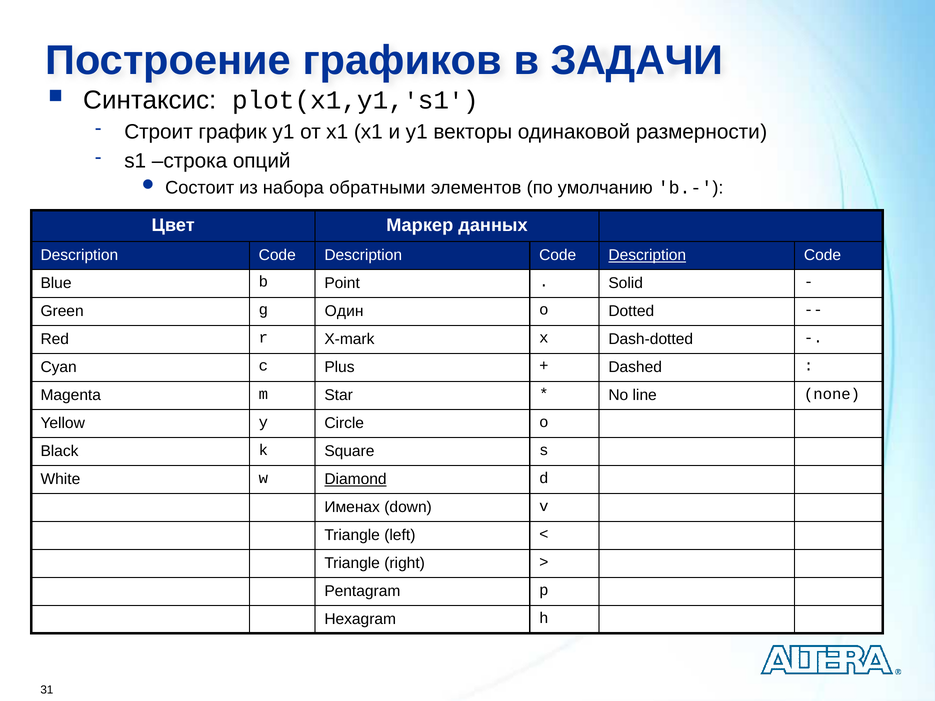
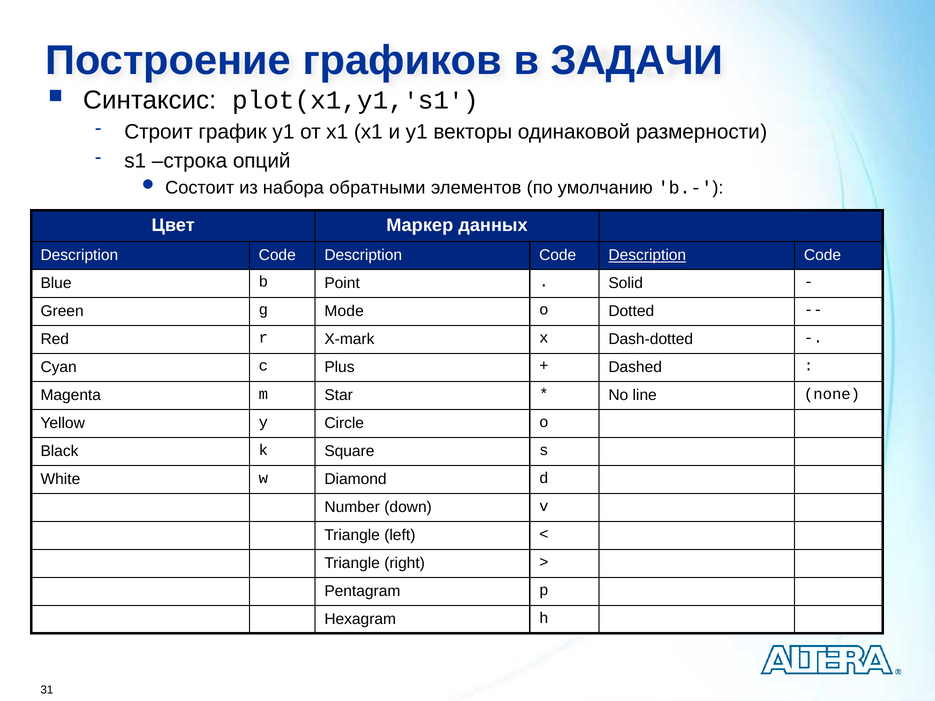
Один: Один -> Mode (344, 311)
Diamond underline: present -> none (355, 479)
Именах: Именах -> Number (352, 507)
